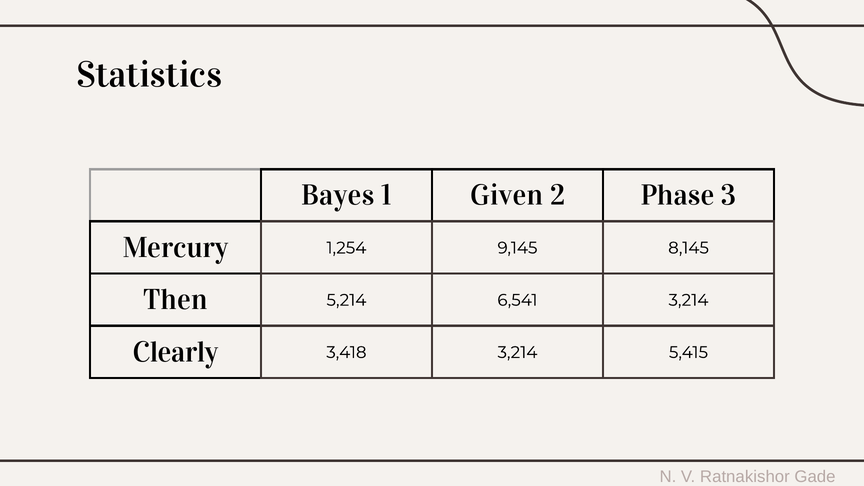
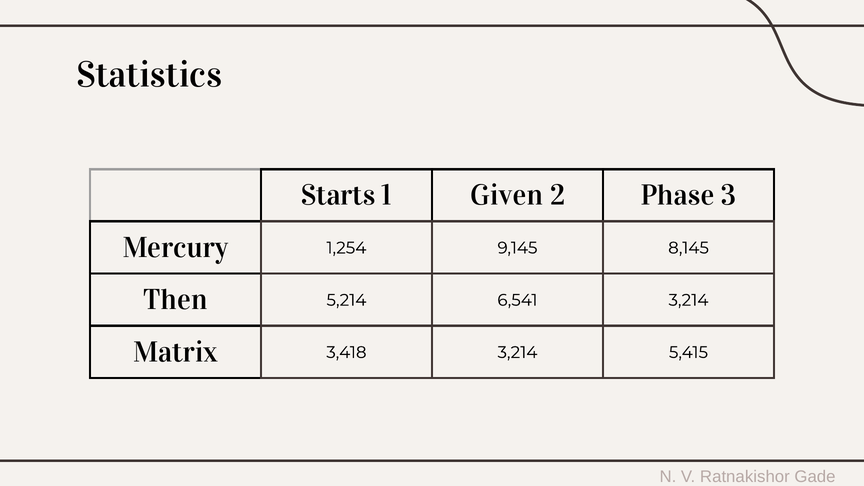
Bayes: Bayes -> Starts (338, 195)
Clearly: Clearly -> Matrix (175, 352)
